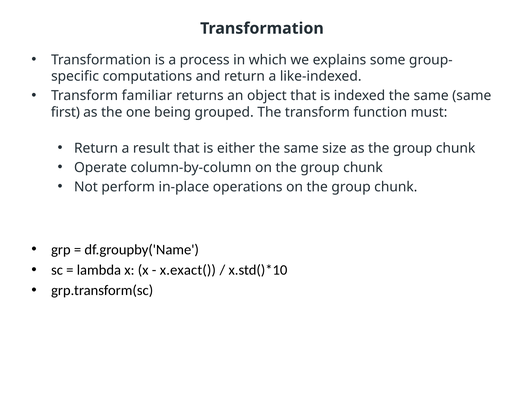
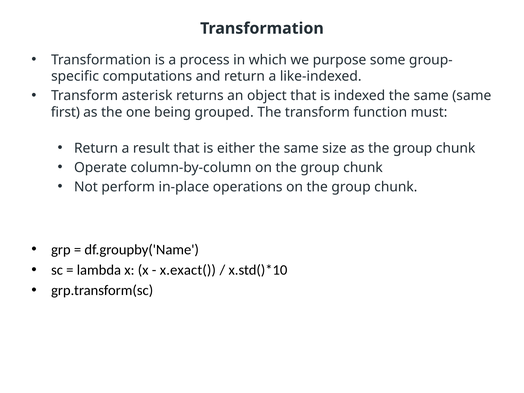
explains: explains -> purpose (340, 60)
familiar: familiar -> asterisk (147, 96)
